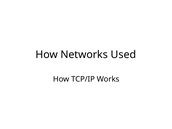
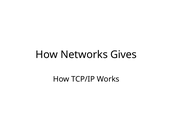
Used: Used -> Gives (124, 55)
